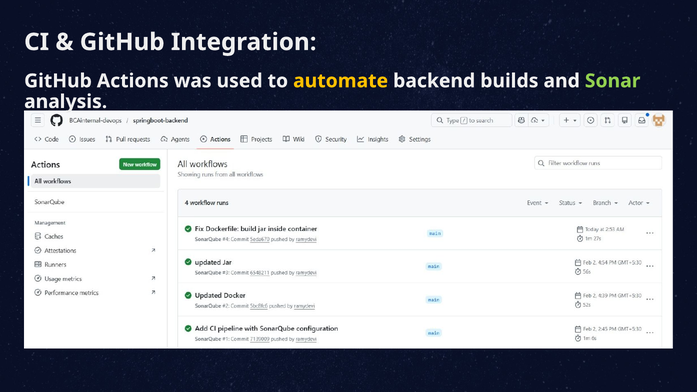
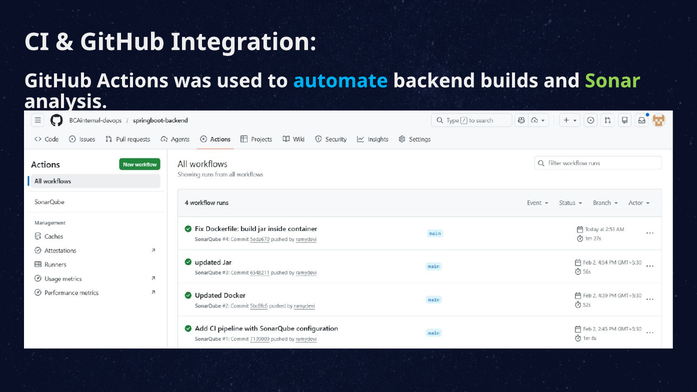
automate colour: yellow -> light blue (341, 81)
